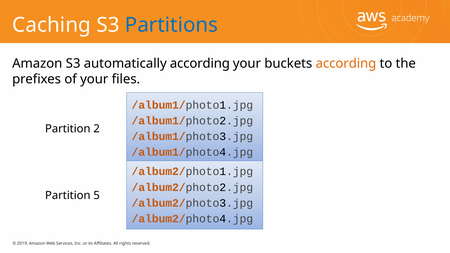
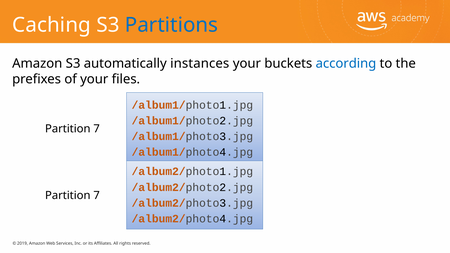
automatically according: according -> instances (200, 64)
according colour: orange -> blue (346, 64)
2: 2 -> 7 (97, 129)
5: 5 -> 7 (97, 196)
